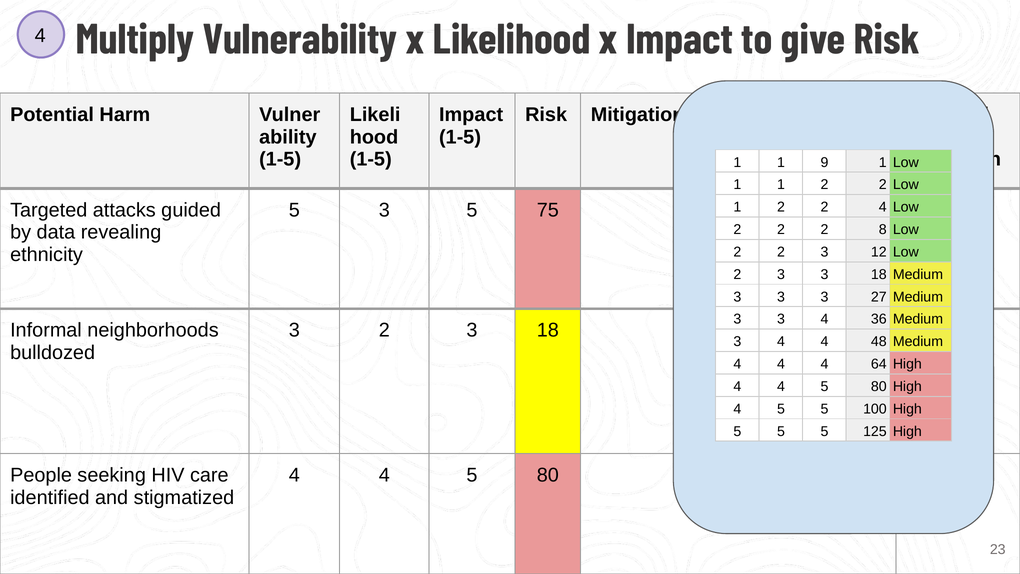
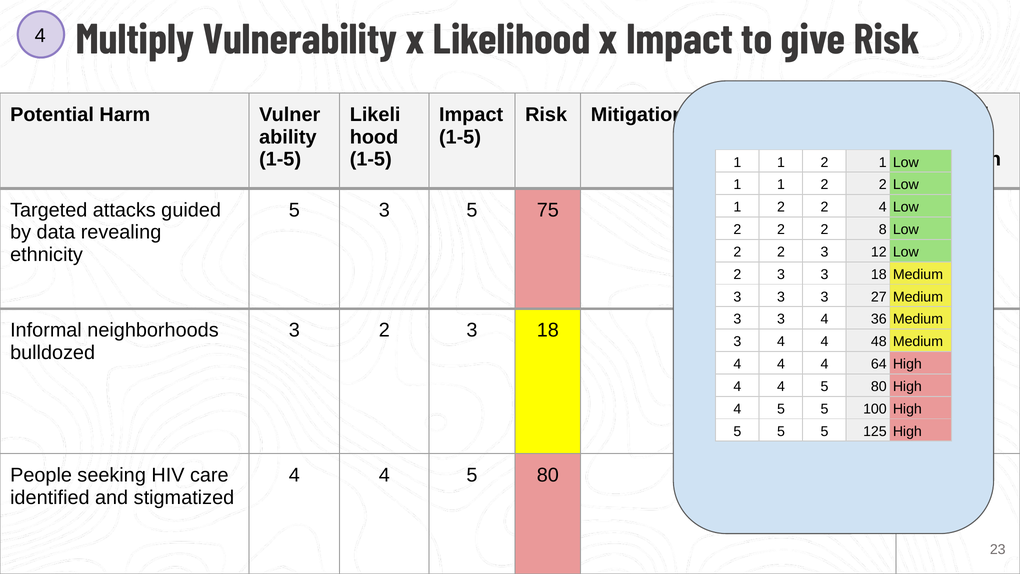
9: 9 -> 2 (824, 162)
